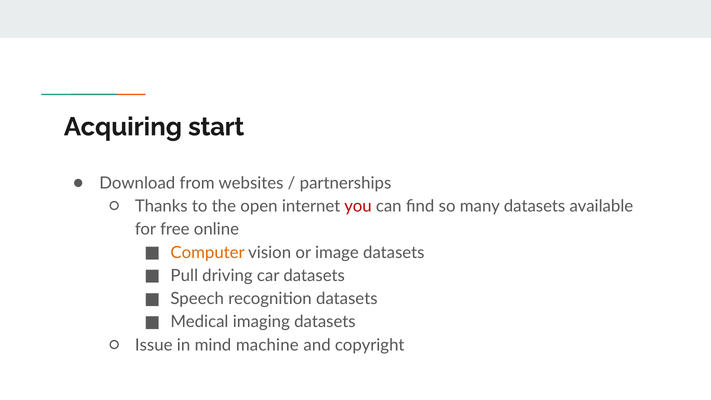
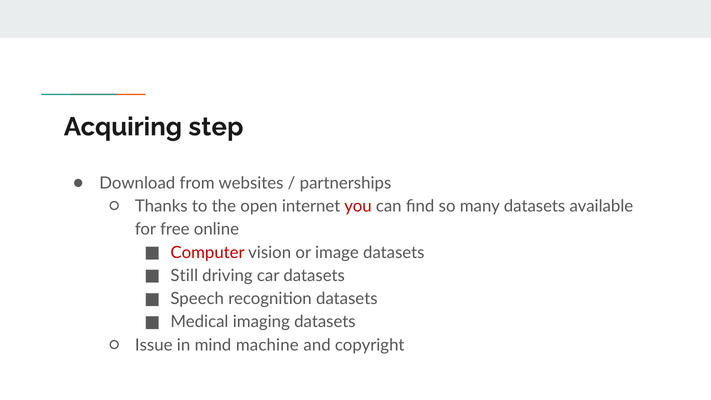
start: start -> step (216, 127)
Computer colour: orange -> red (208, 252)
Pull: Pull -> Still (184, 276)
